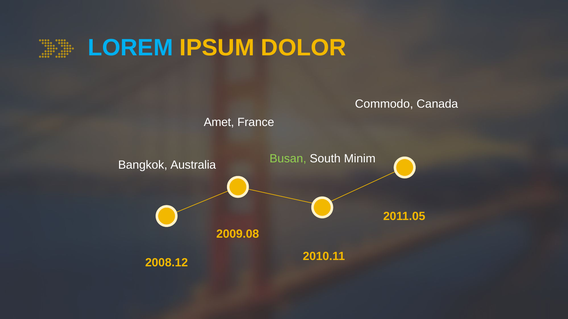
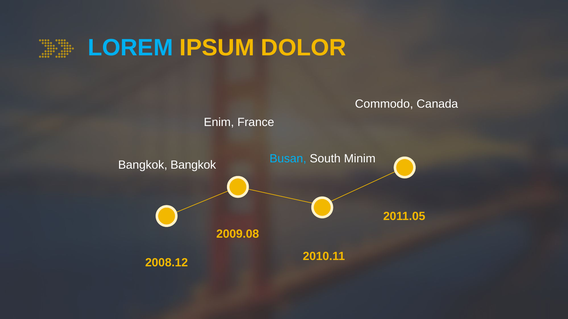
Amet: Amet -> Enim (219, 122)
Busan colour: light green -> light blue (288, 159)
Bangkok Australia: Australia -> Bangkok (193, 165)
